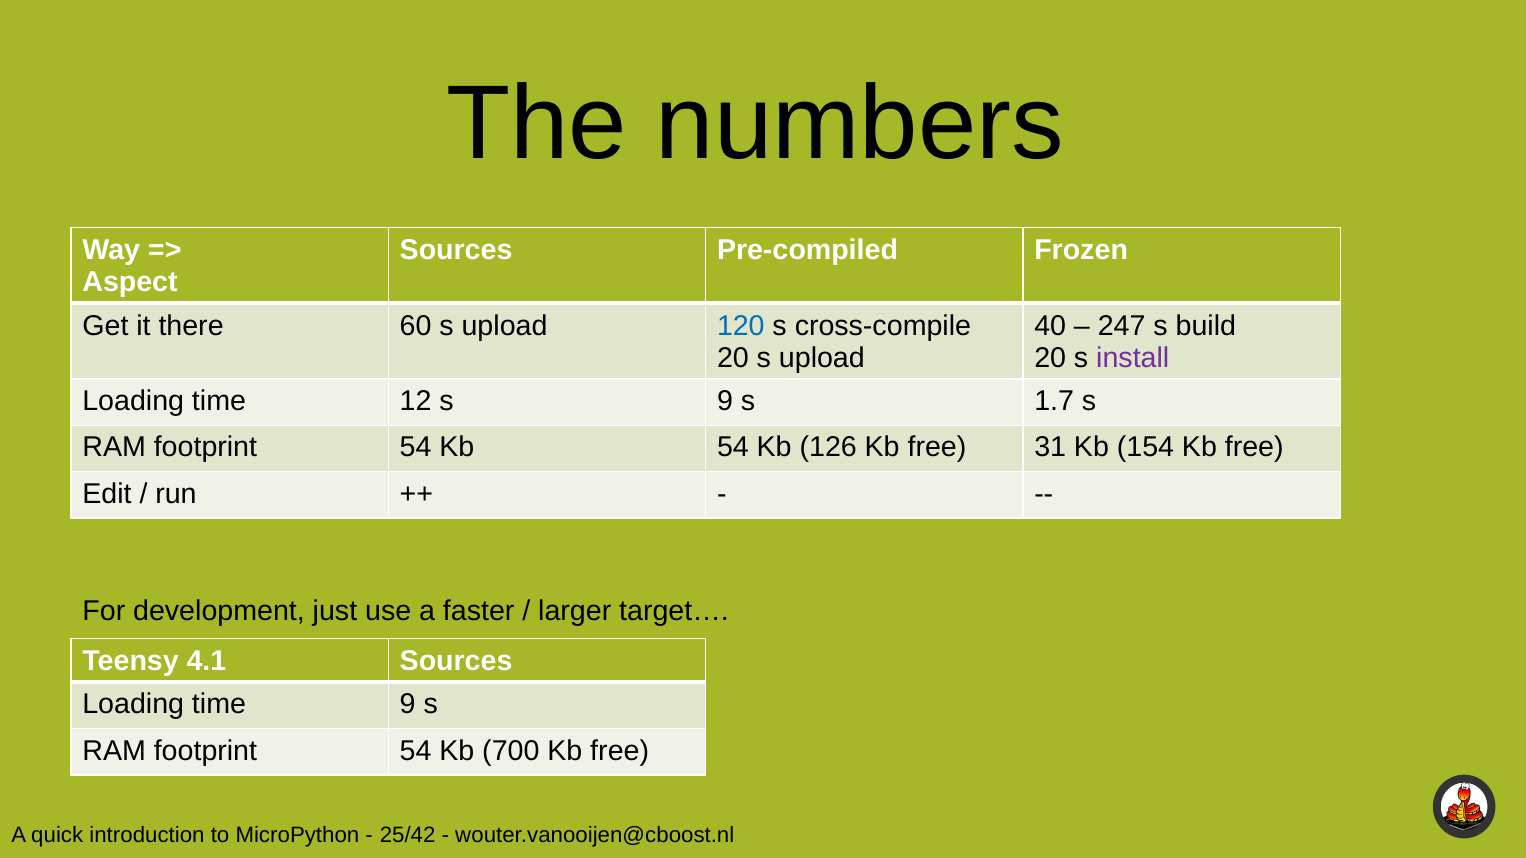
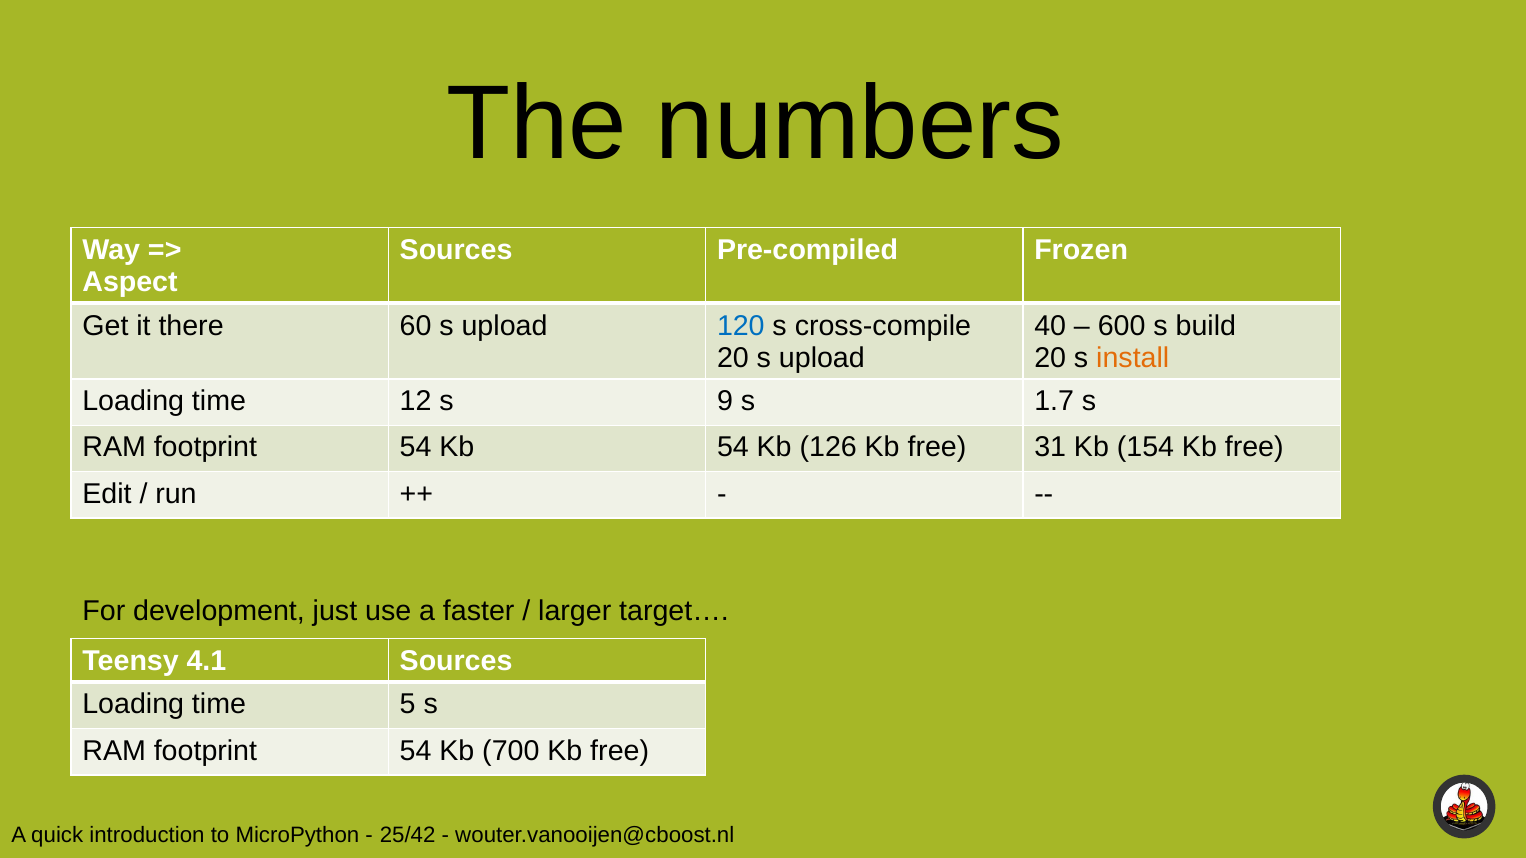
247: 247 -> 600 (1122, 326)
install colour: purple -> orange (1133, 358)
time 9: 9 -> 5 (408, 705)
